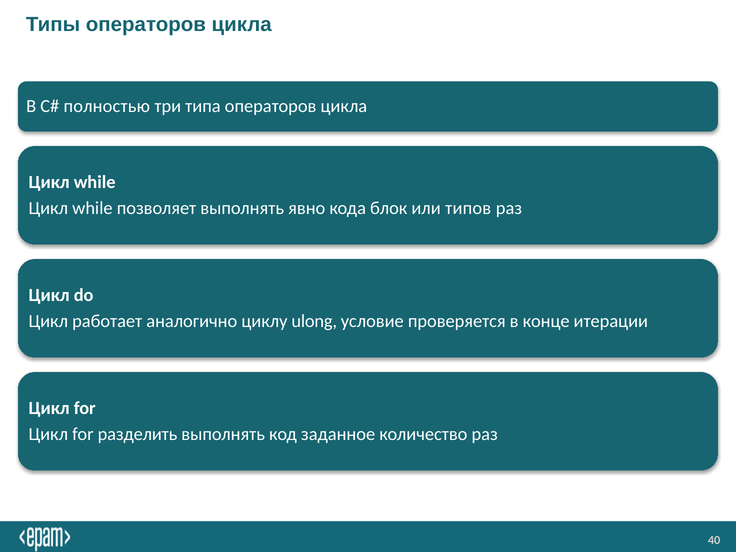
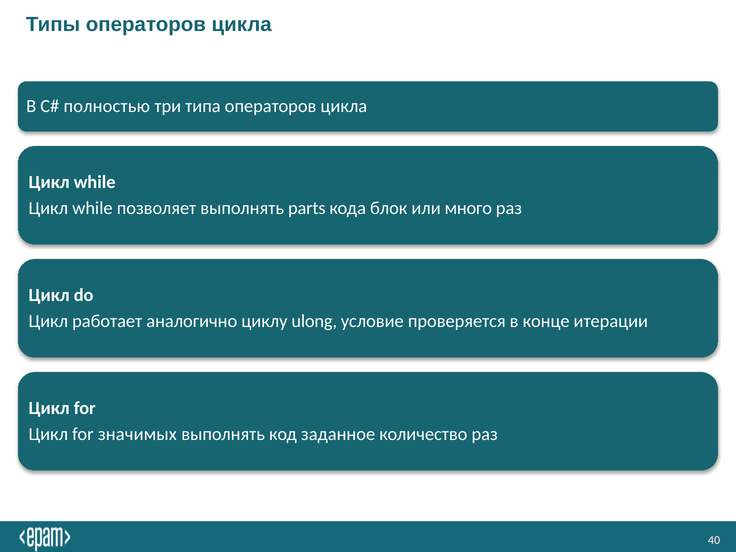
явно: явно -> parts (307, 208)
типов: типов -> много (468, 208)
разделить: разделить -> значимых (137, 434)
